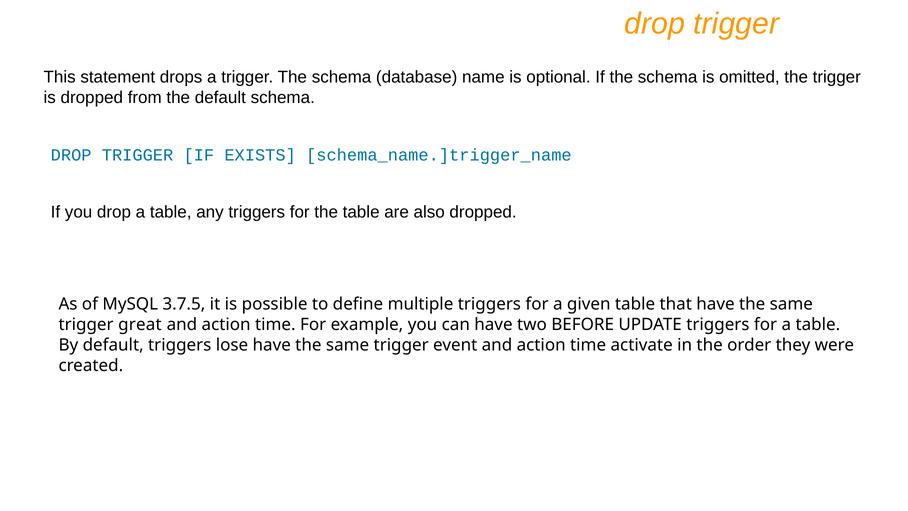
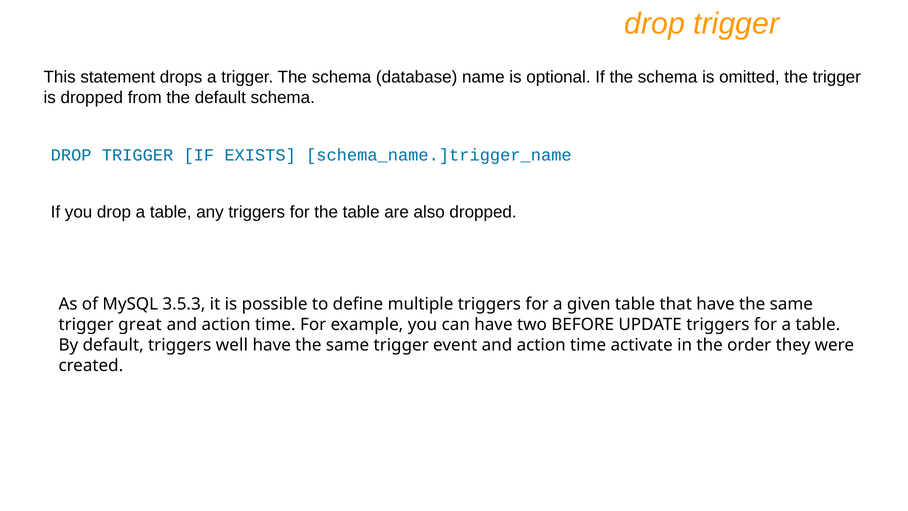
3.7.5: 3.7.5 -> 3.5.3 (184, 304)
lose: lose -> well (232, 345)
